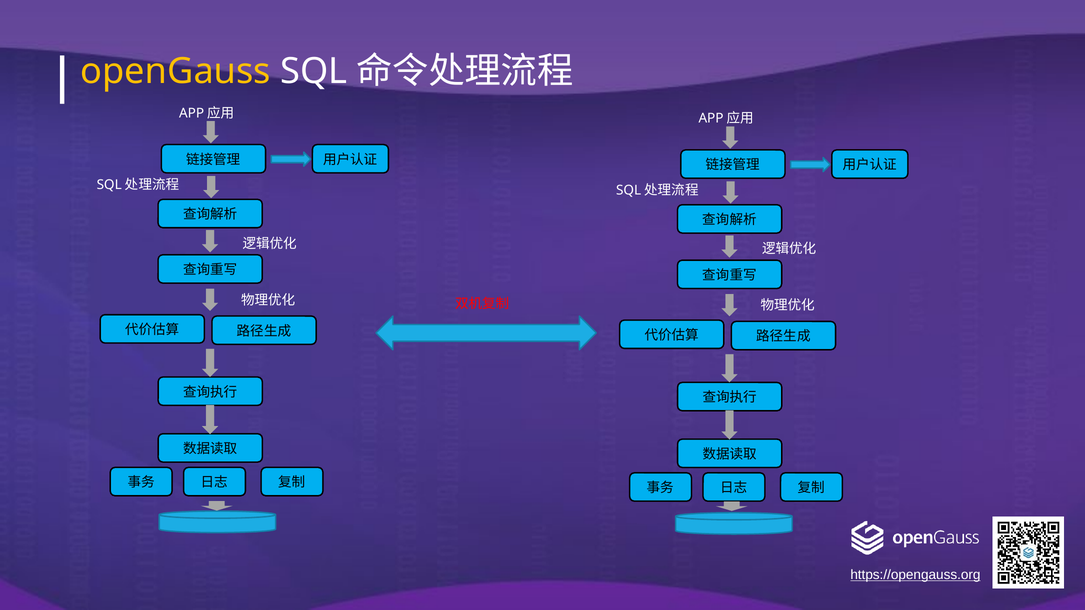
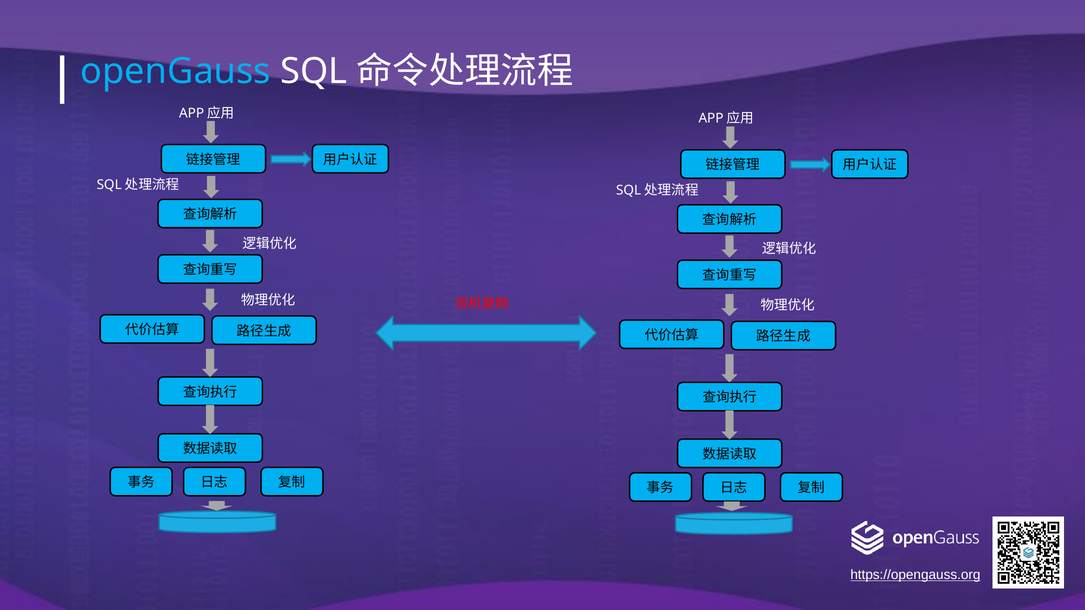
openGauss colour: yellow -> light blue (176, 71)
